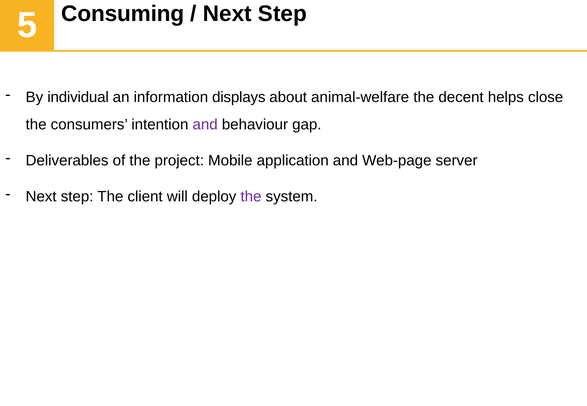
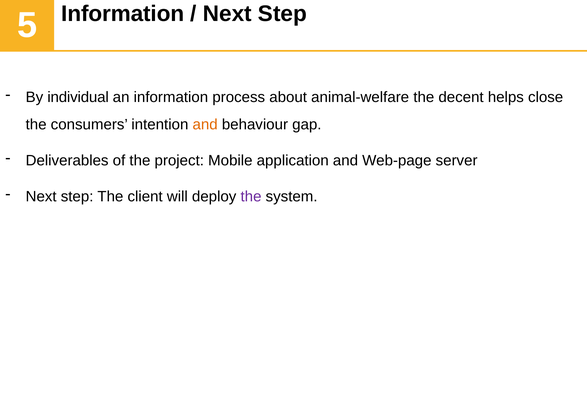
5 Consuming: Consuming -> Information (123, 14)
displays: displays -> process (239, 97)
and colour: purple -> orange (205, 125)
